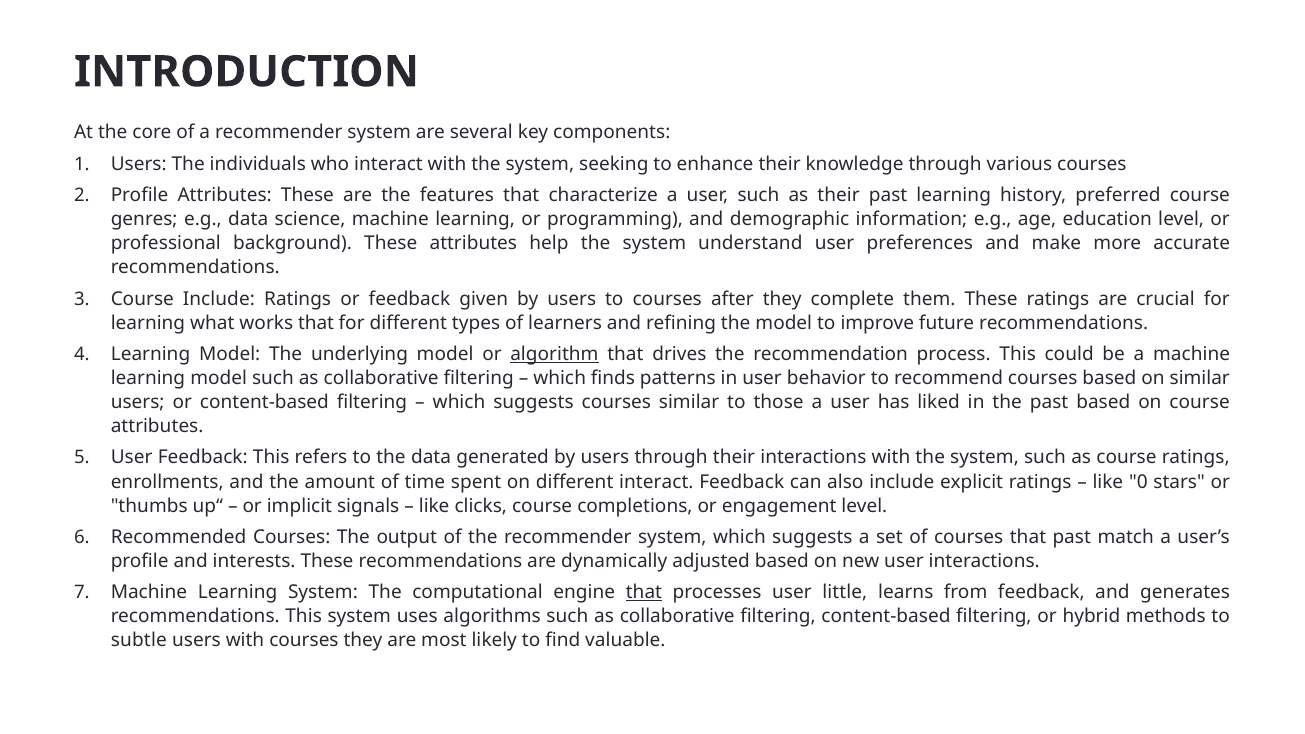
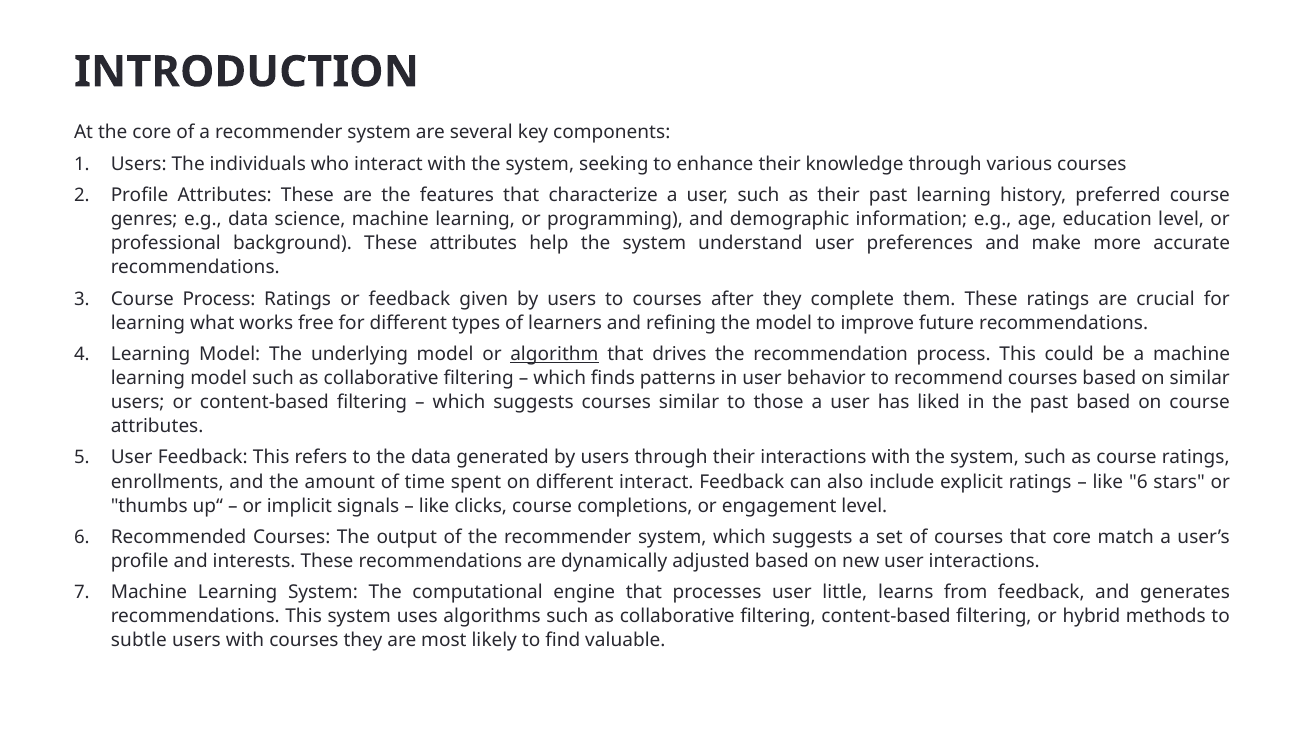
Course Include: Include -> Process (219, 299)
works that: that -> free (316, 323)
like 0: 0 -> 6 (1138, 482)
that past: past -> core (1072, 537)
that underline: present -> none (644, 593)
